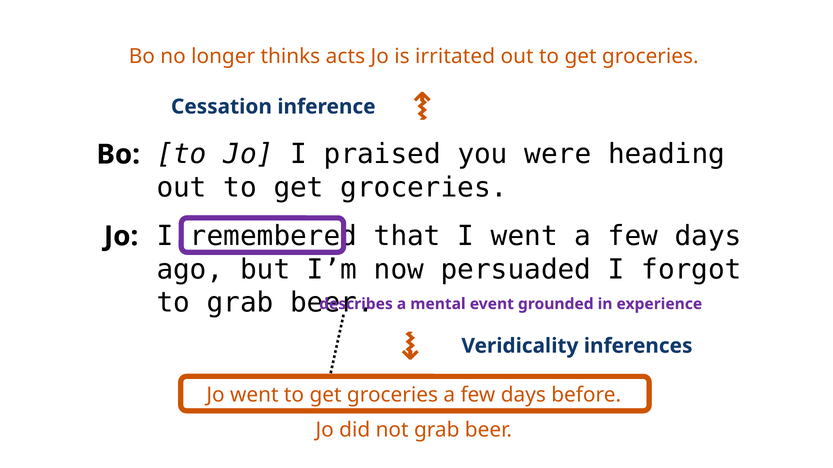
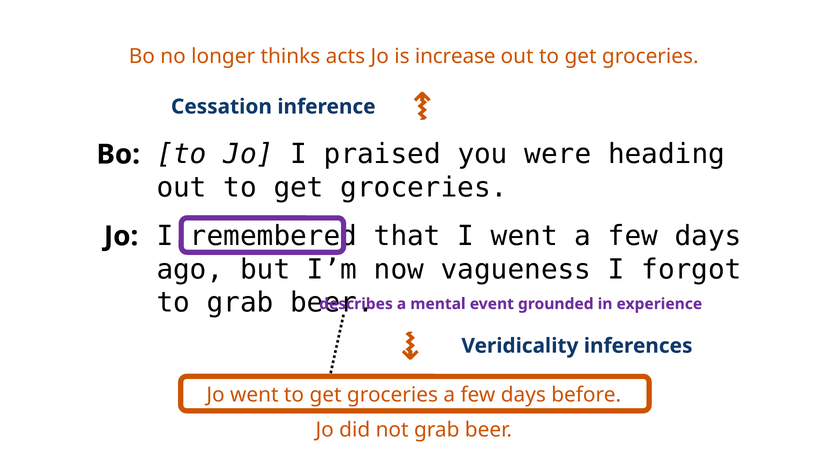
irritated: irritated -> increase (455, 57)
persuaded: persuaded -> vagueness (516, 270)
